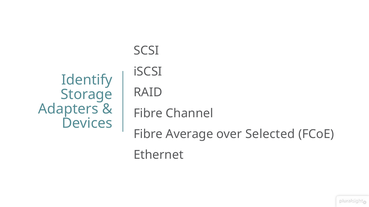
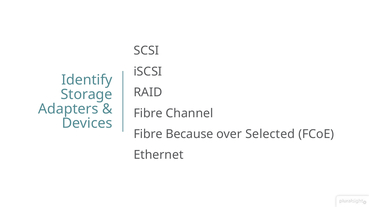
Average: Average -> Because (189, 134)
